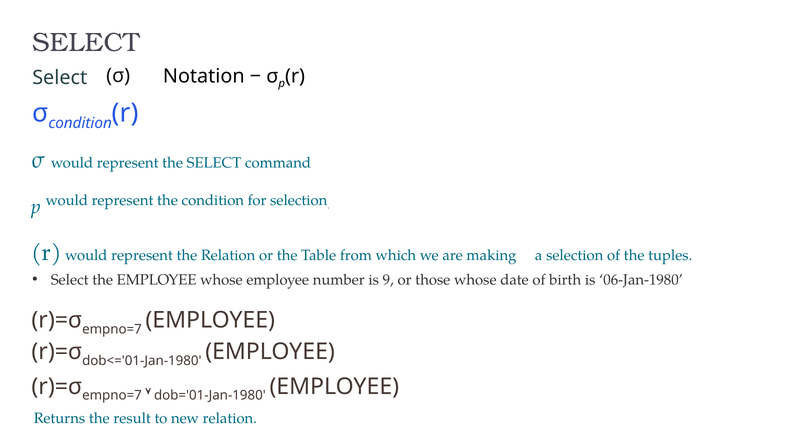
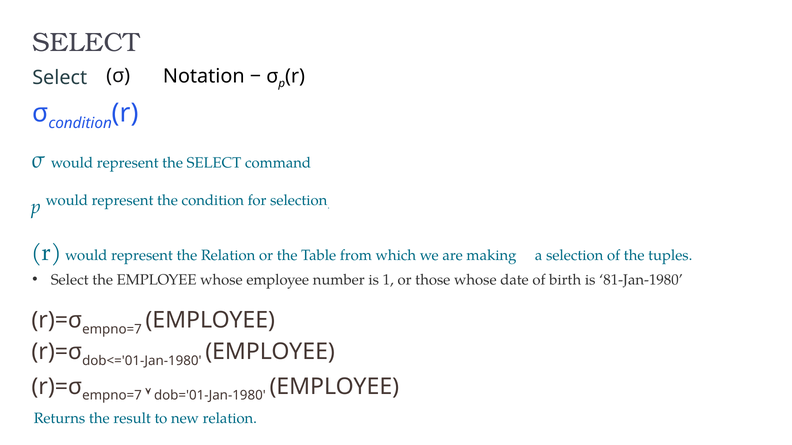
9: 9 -> 1 (388, 280)
06-Jan-1980: 06-Jan-1980 -> 81-Jan-1980 (641, 280)
